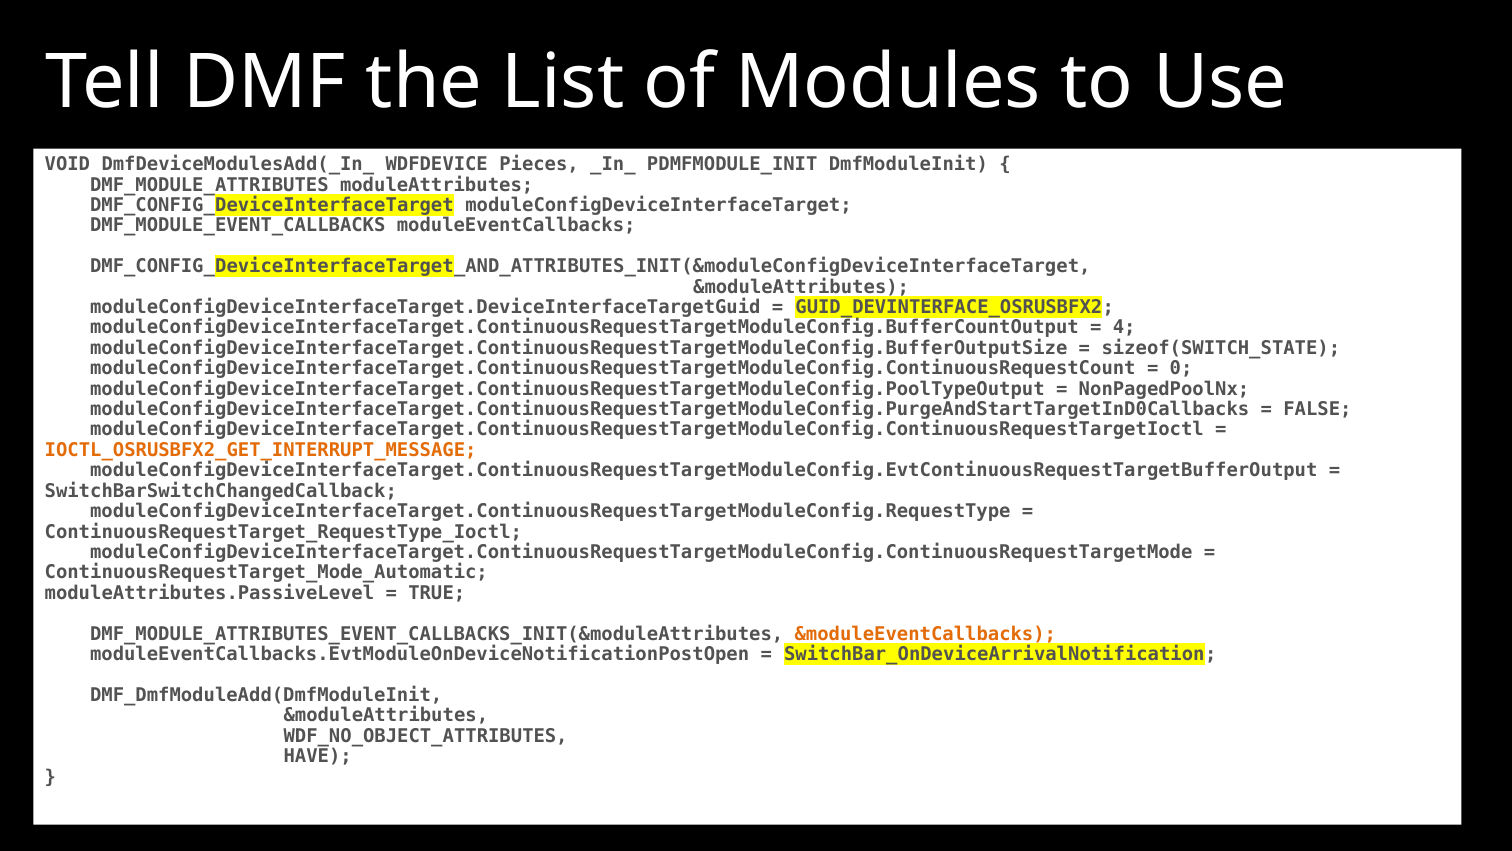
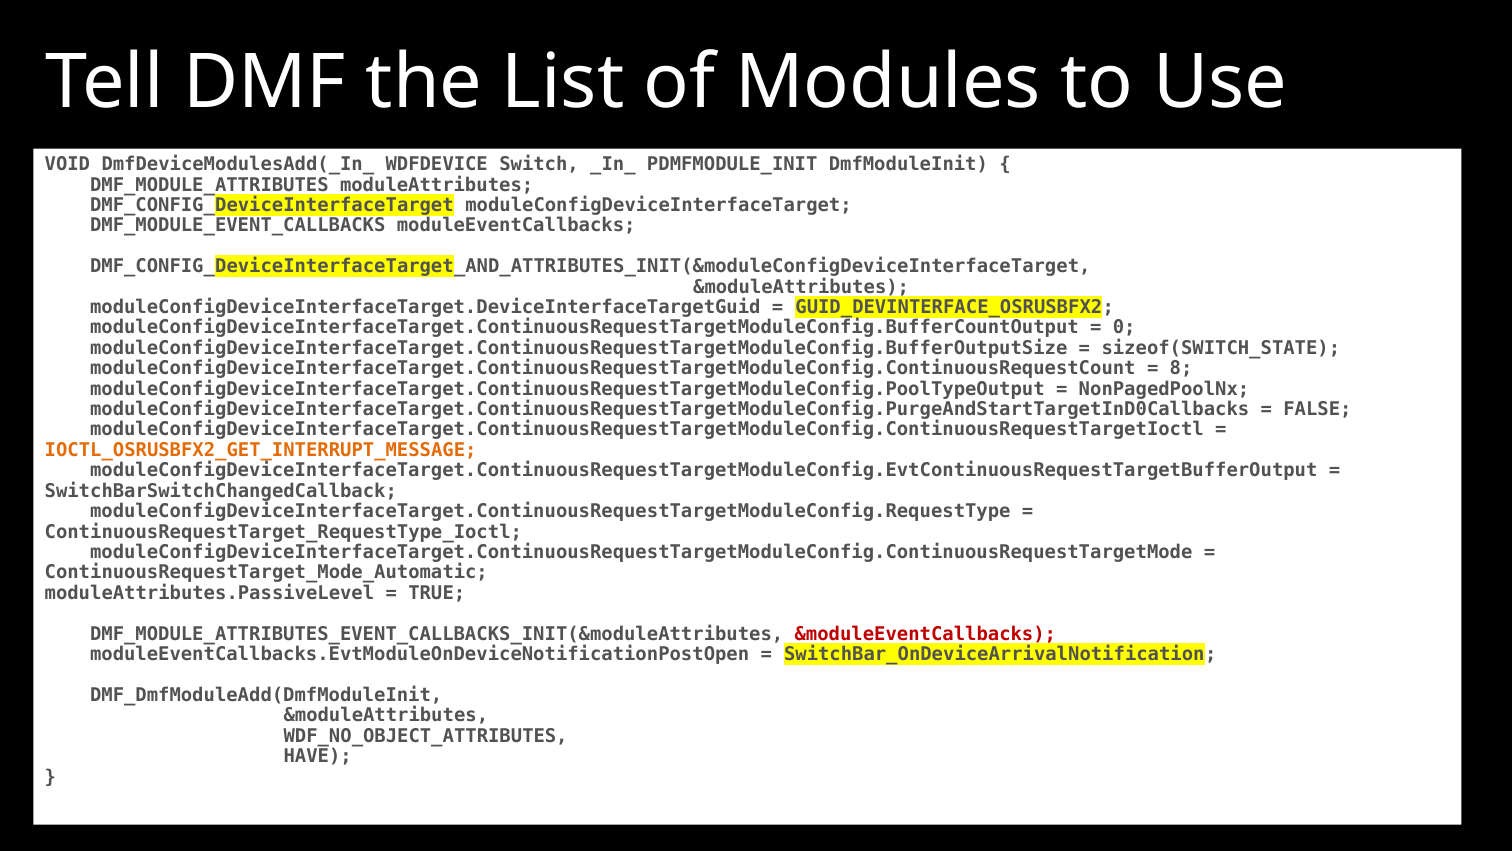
Pieces: Pieces -> Switch (539, 164)
4: 4 -> 0 (1124, 327)
0: 0 -> 8 (1181, 368)
&moduleEventCallbacks colour: orange -> red (925, 634)
